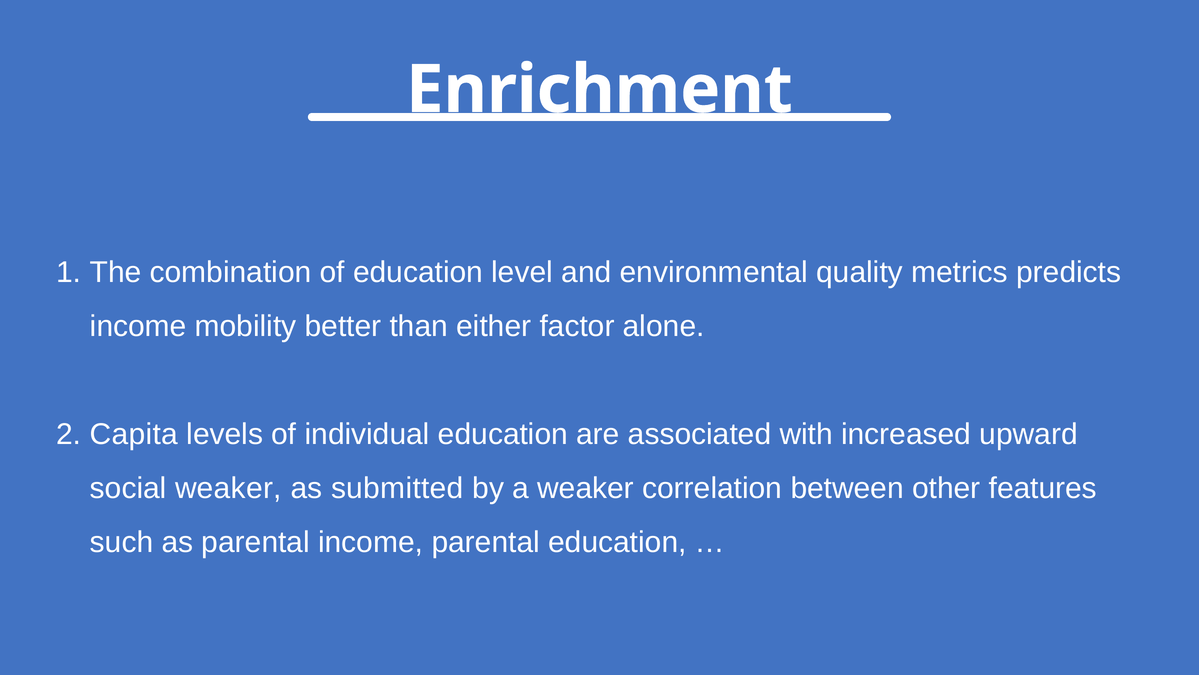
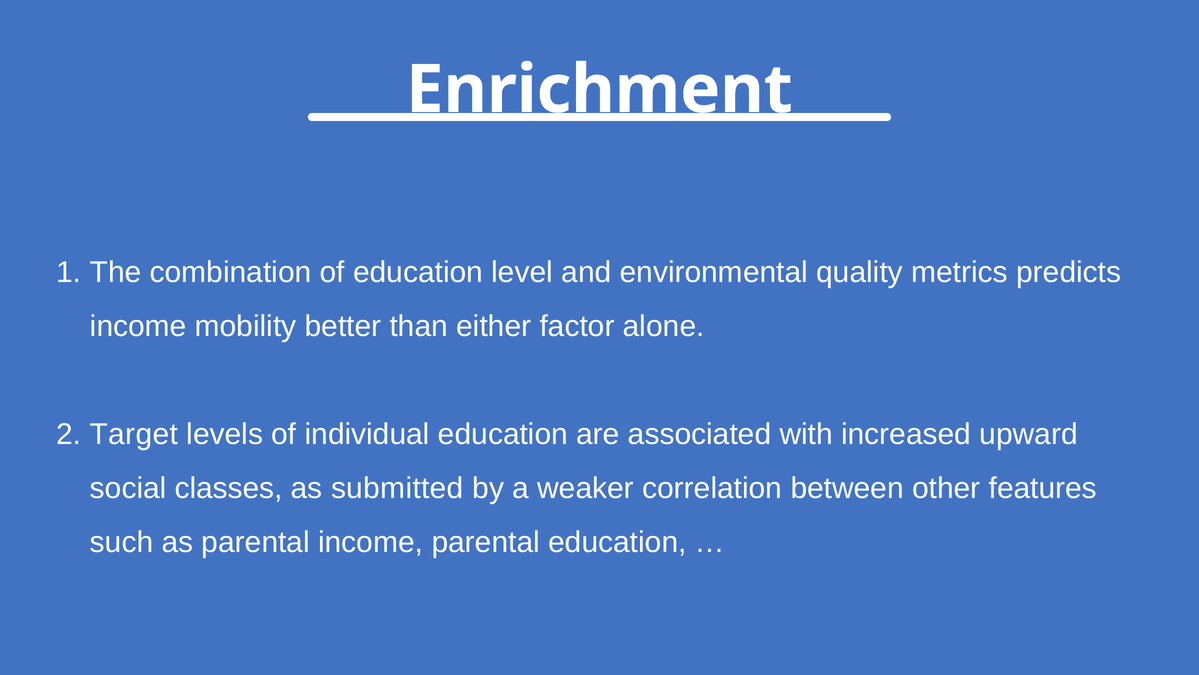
Capita: Capita -> Target (134, 434)
social weaker: weaker -> classes (229, 488)
